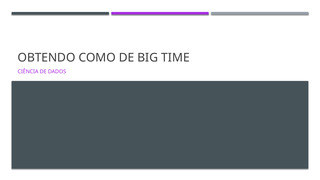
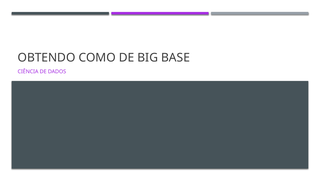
TIME: TIME -> BASE (176, 58)
